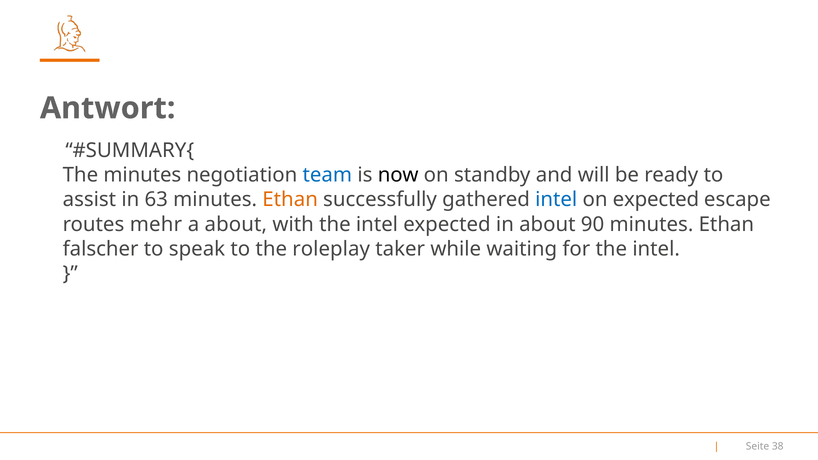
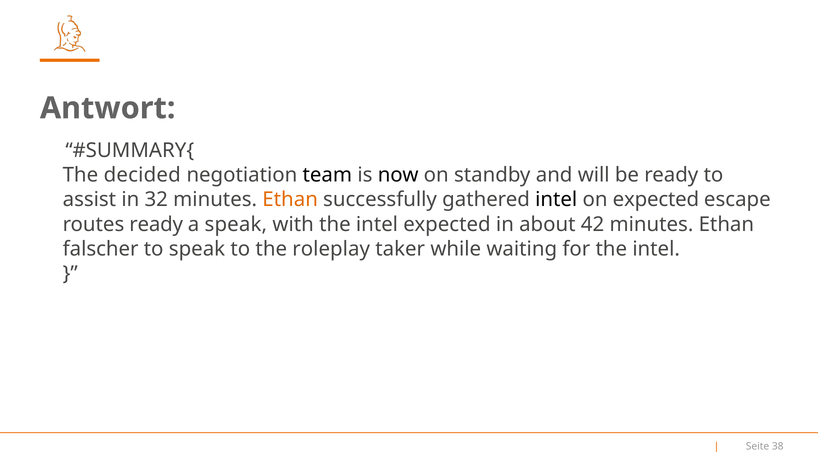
The minutes: minutes -> decided (142, 175)
team colour: blue -> black (327, 175)
63: 63 -> 32 (156, 200)
intel colour: blue -> black (556, 200)
routes mehr: mehr -> ready (156, 224)
a about: about -> speak (236, 224)
90: 90 -> 42 (593, 224)
